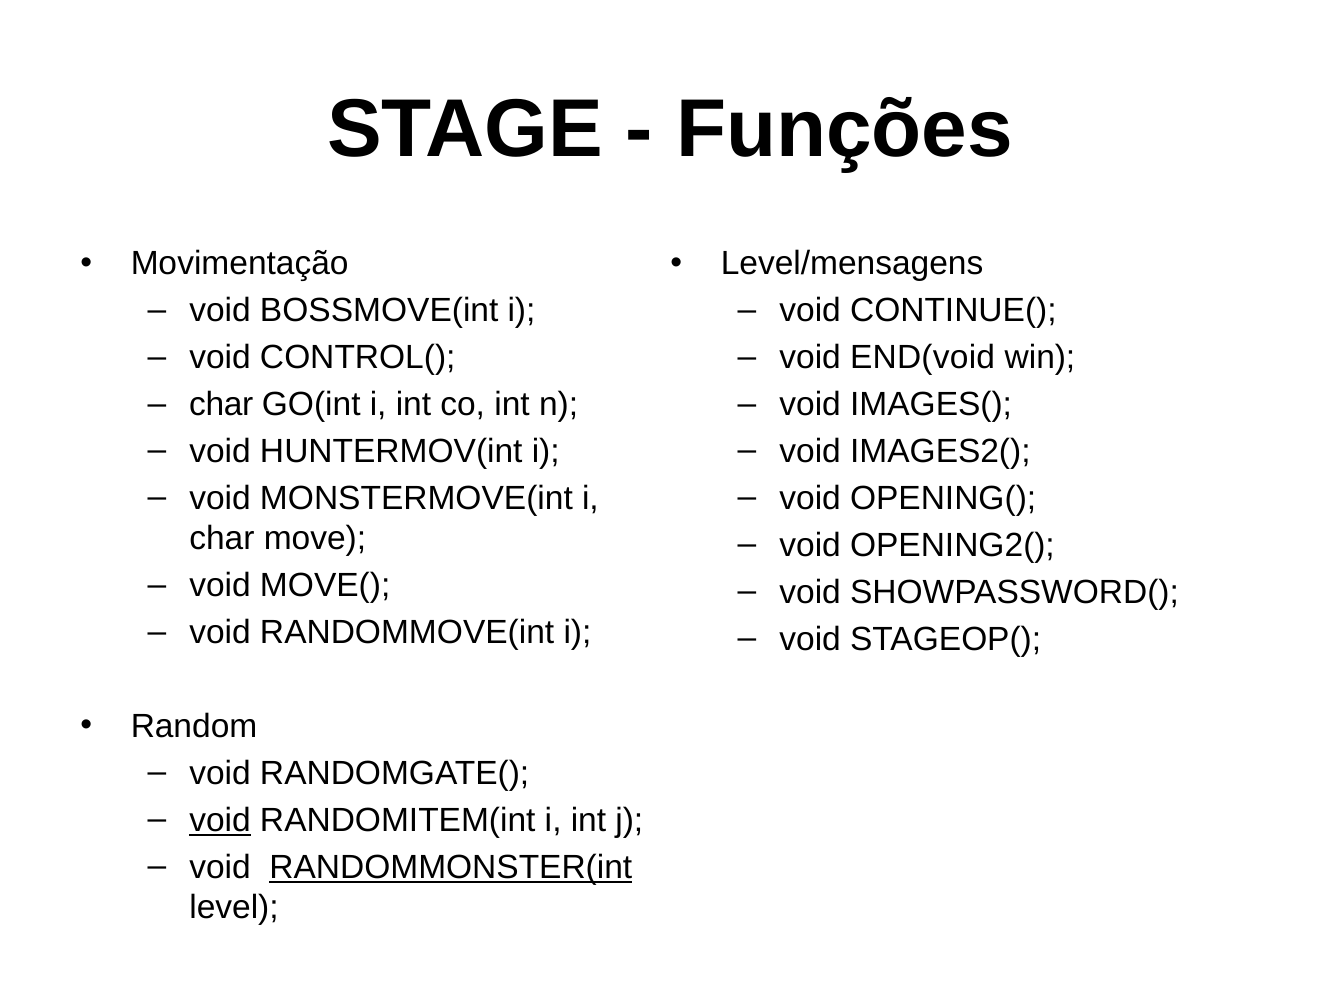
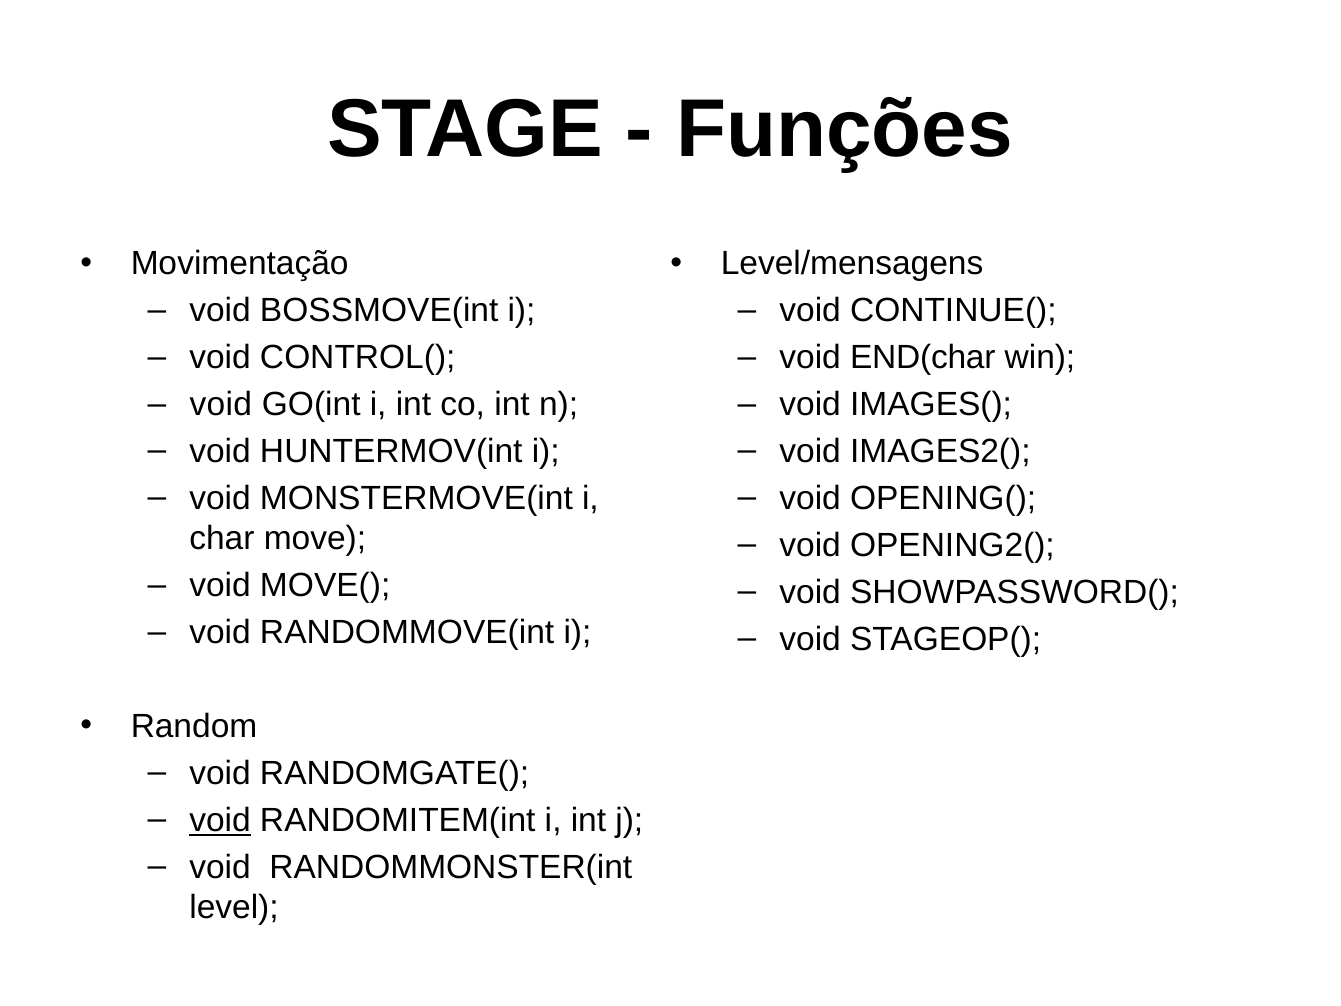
END(void: END(void -> END(char (923, 358)
char: char -> void (221, 405)
RANDOMMONSTER(int underline: present -> none (451, 867)
